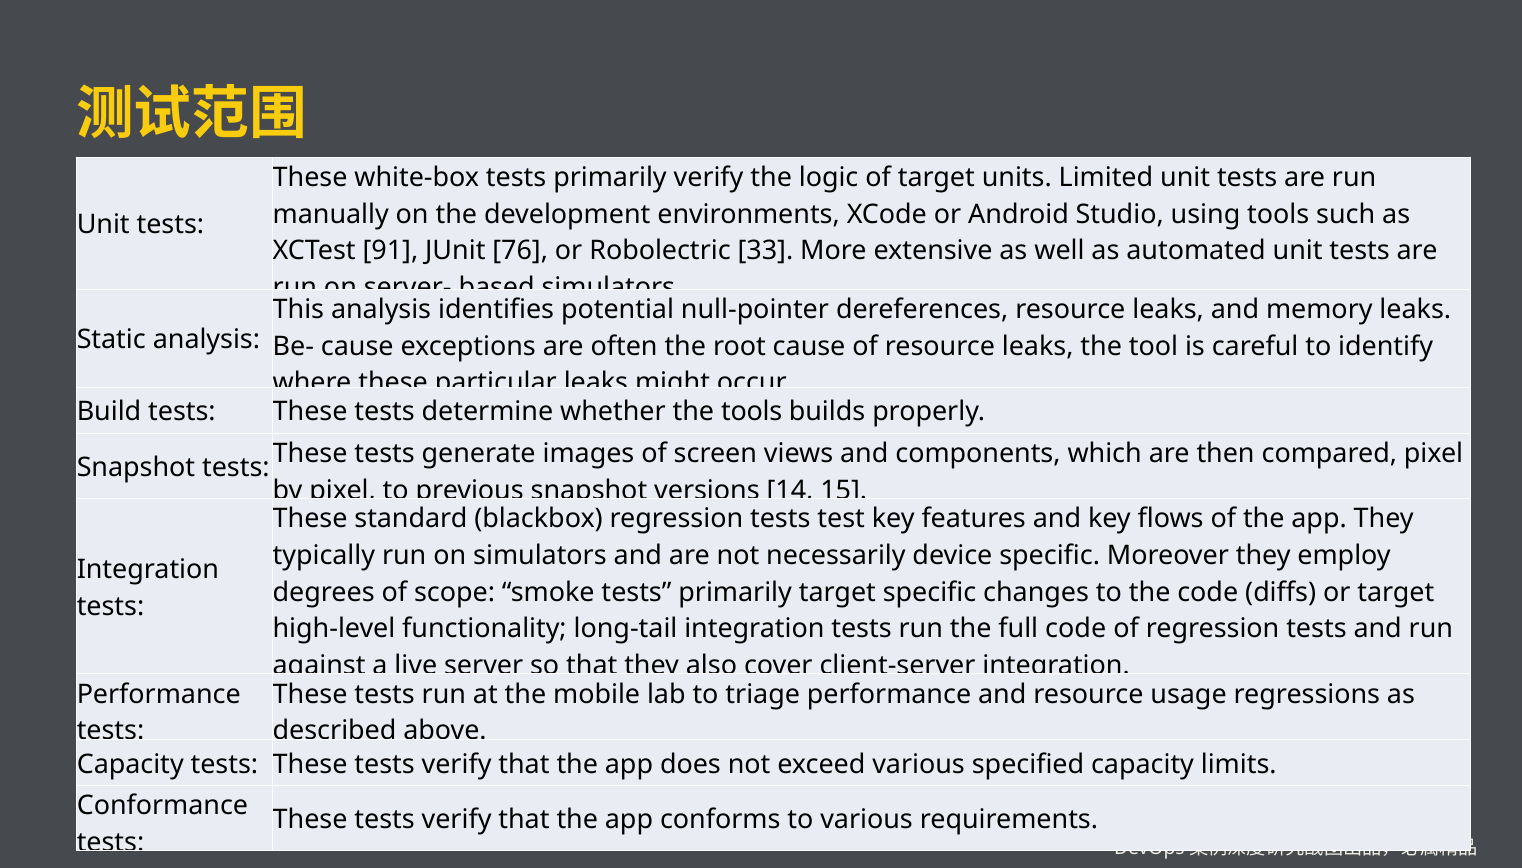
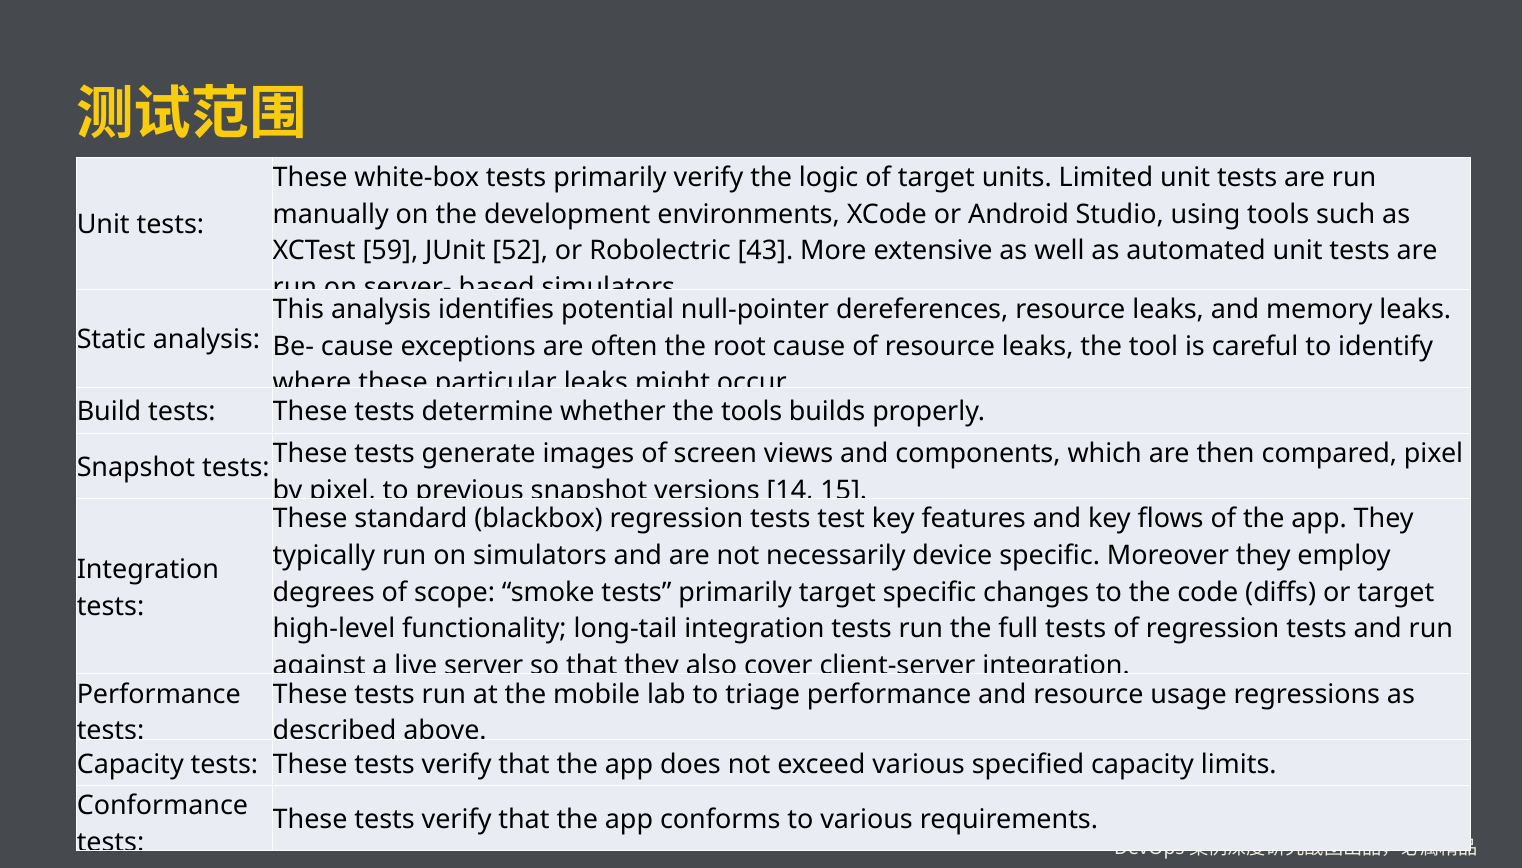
91: 91 -> 59 (390, 251)
76: 76 -> 52 (520, 251)
33: 33 -> 43 (765, 251)
full code: code -> tests (1076, 629)
